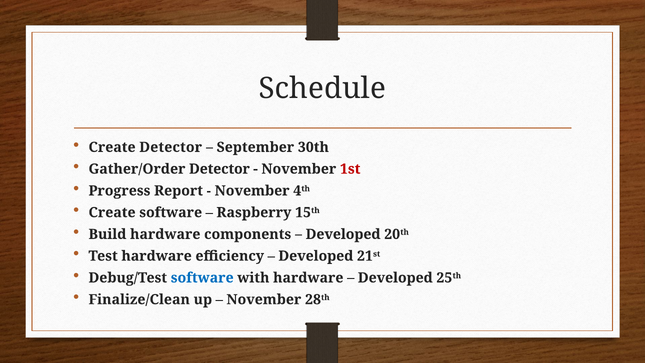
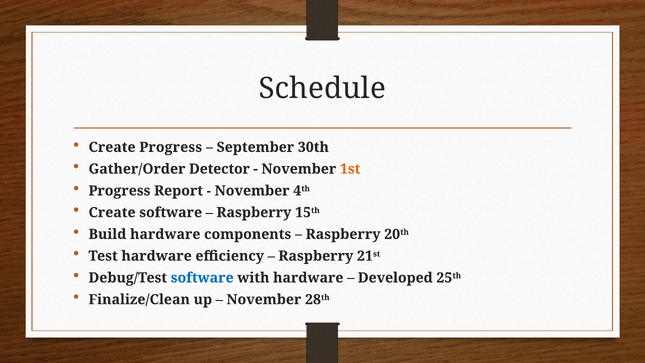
Create Detector: Detector -> Progress (171, 147)
1st colour: red -> orange (350, 169)
Developed: Developed -> Raspberry (343, 234)
Developed: Developed -> Raspberry (316, 256)
